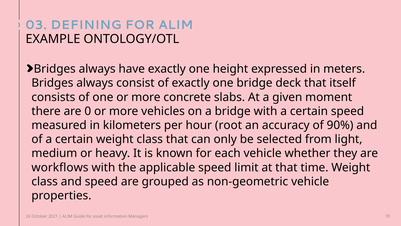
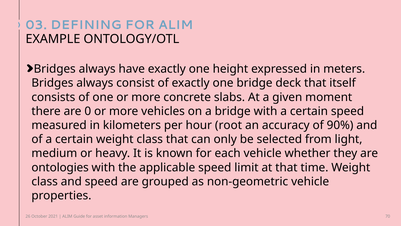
workflows: workflows -> ontologies (60, 167)
